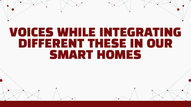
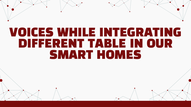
THESE: THESE -> TABLE (107, 44)
